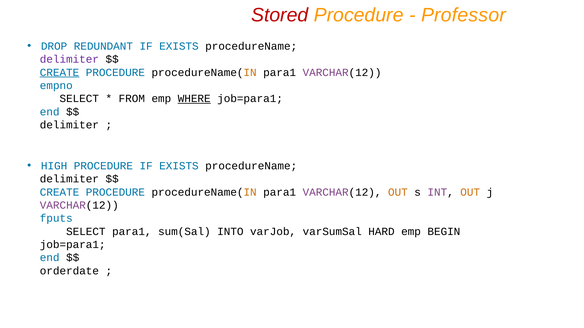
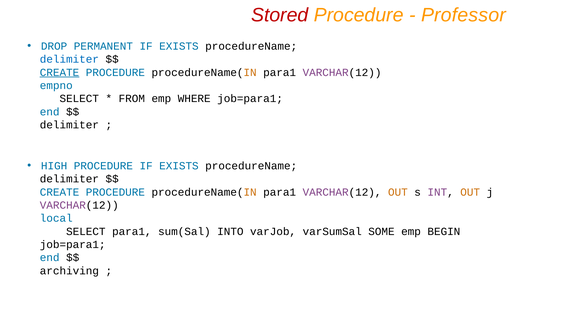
REDUNDANT: REDUNDANT -> PERMANENT (103, 46)
delimiter colour: purple -> blue (69, 59)
WHERE underline: present -> none (194, 99)
fputs: fputs -> local (56, 219)
HARD: HARD -> SOME (381, 232)
orderdate: orderdate -> archiving (69, 271)
